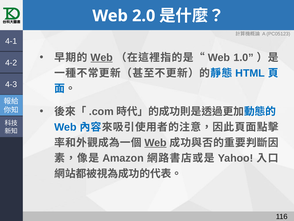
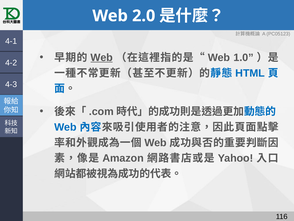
Web underline: present -> none (156, 142)
